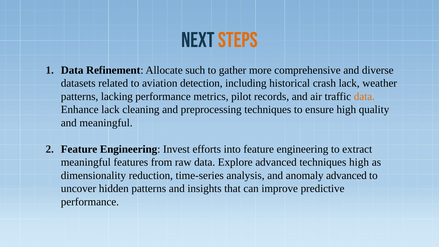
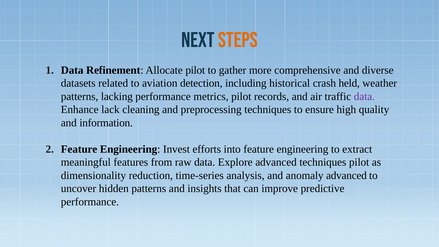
Allocate such: such -> pilot (195, 70)
crash lack: lack -> held (349, 83)
data colour: orange -> purple (364, 96)
and meaningful: meaningful -> information (106, 123)
techniques high: high -> pilot (359, 162)
